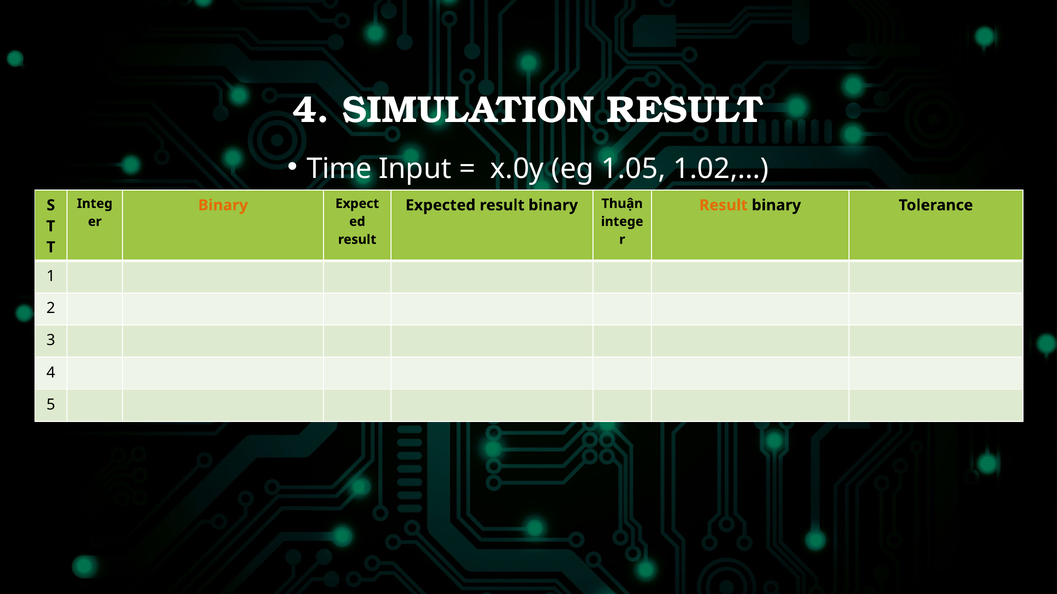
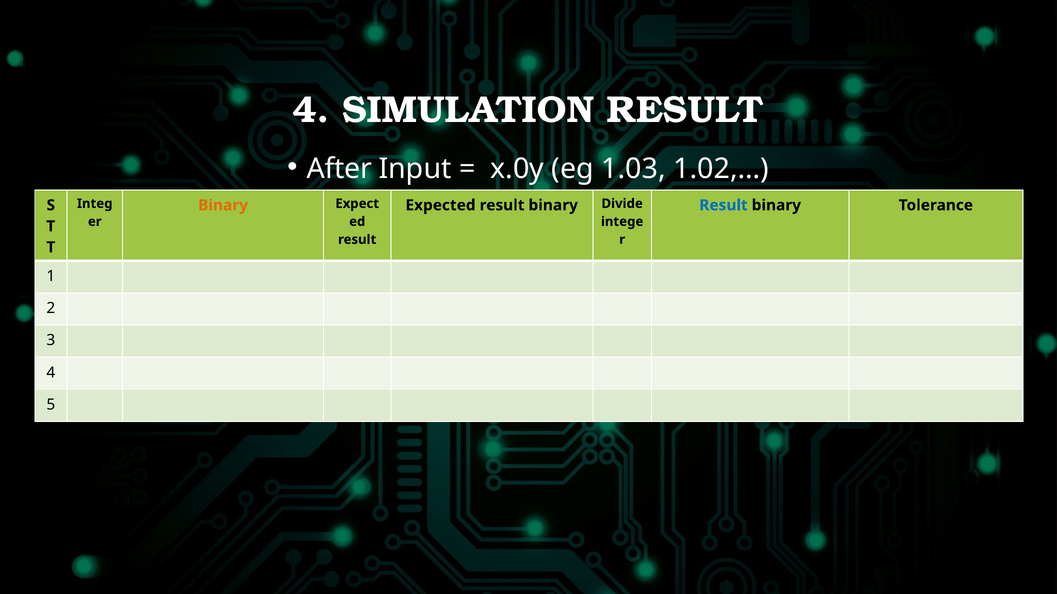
Time: Time -> After (339, 169)
1.05: 1.05 -> 1.03 (634, 169)
Thuận: Thuận -> Divide (622, 204)
Result colour: orange -> blue (723, 205)
